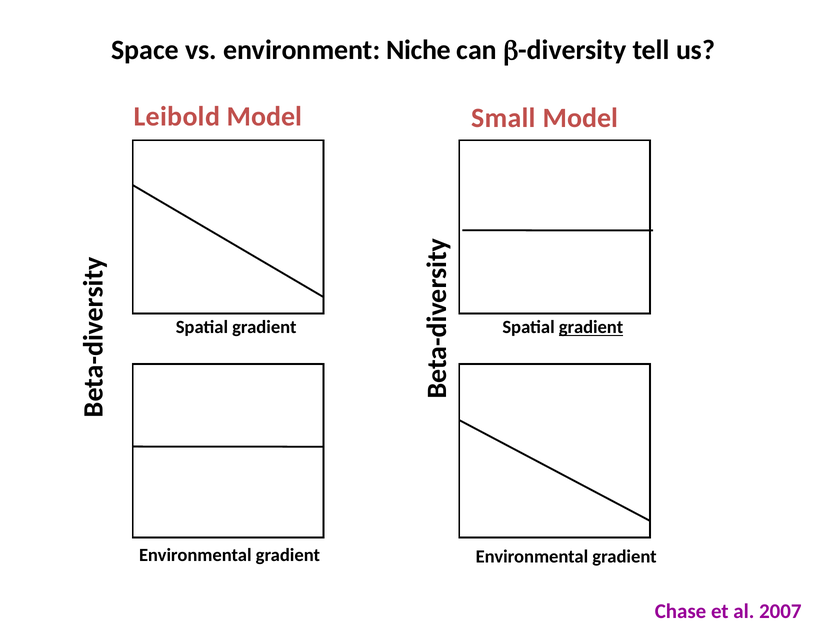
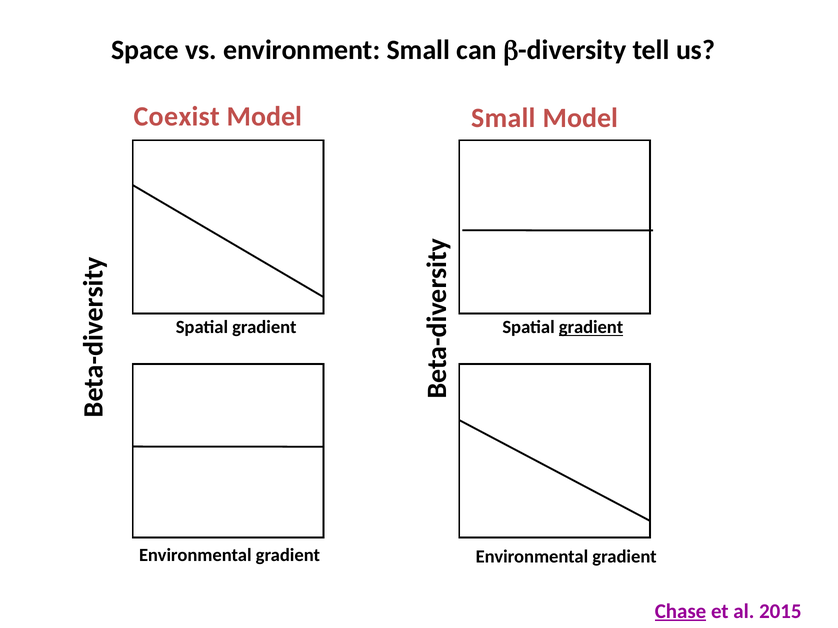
environment Niche: Niche -> Small (418, 50)
Leibold: Leibold -> Coexist (177, 116)
Chase underline: none -> present (681, 612)
2007: 2007 -> 2015 (780, 612)
